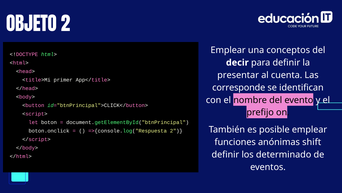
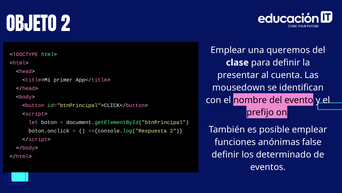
conceptos: conceptos -> queremos (288, 50)
decir: decir -> clase (237, 62)
corresponde: corresponde -> mousedown (239, 87)
shift: shift -> false (312, 142)
